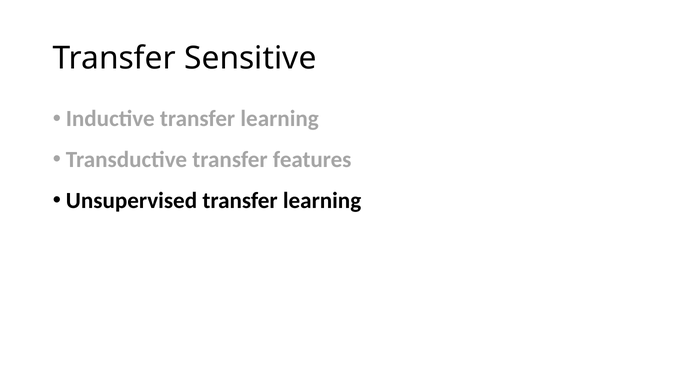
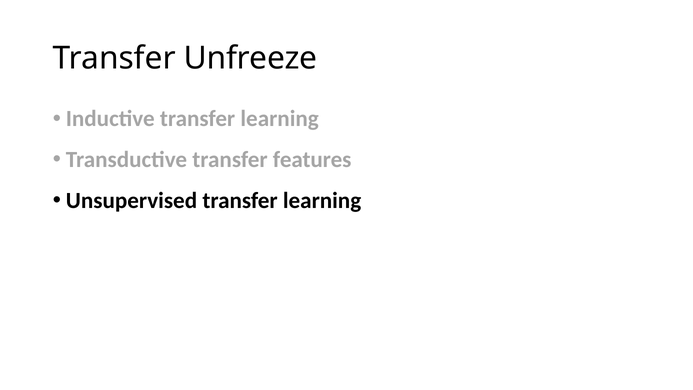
Sensitive: Sensitive -> Unfreeze (250, 58)
